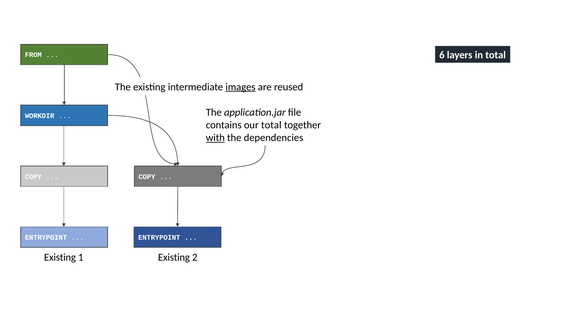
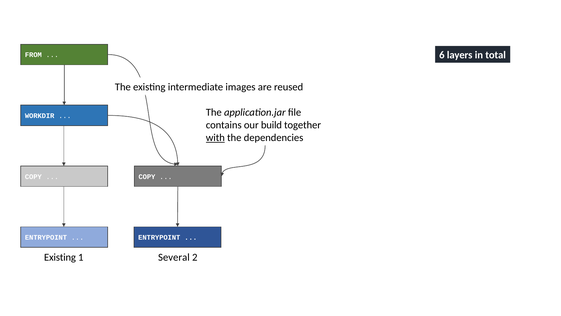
images underline: present -> none (240, 87)
our total: total -> build (271, 125)
1 Existing: Existing -> Several (174, 257)
